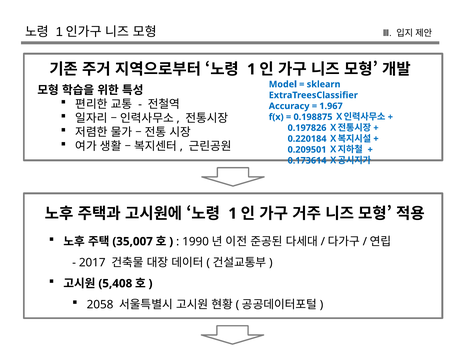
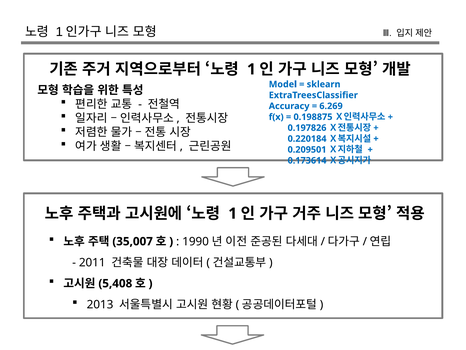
1.967: 1.967 -> 6.269 (331, 106)
2017: 2017 -> 2011 (92, 262)
2058: 2058 -> 2013 (100, 304)
